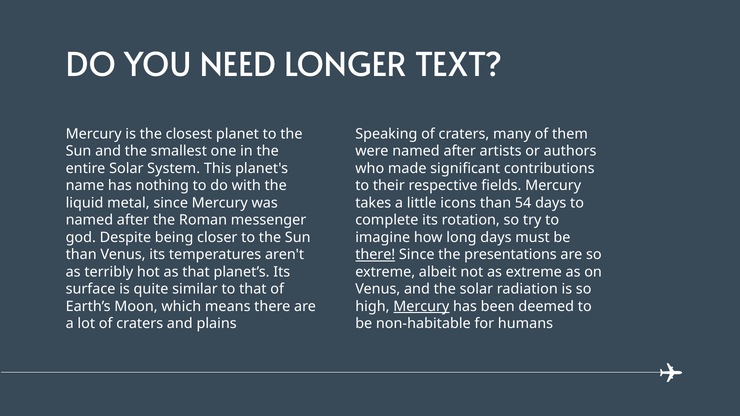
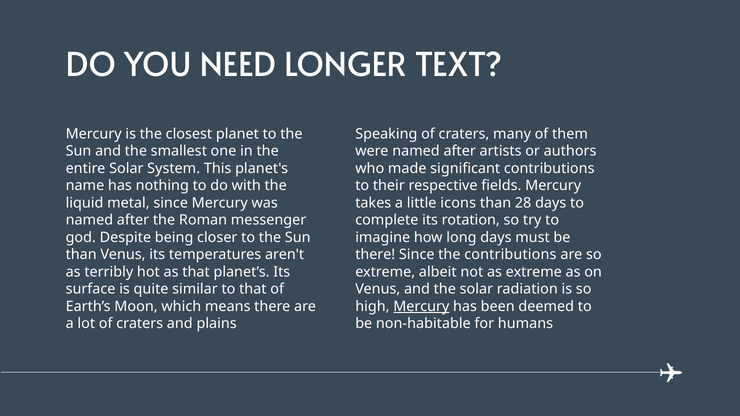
54: 54 -> 28 (523, 203)
there underline: present -> none (375, 255)
the presentations: presentations -> contributions (510, 255)
